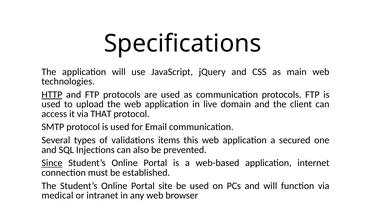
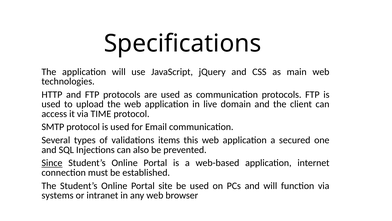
HTTP underline: present -> none (52, 94)
THAT: THAT -> TIME (101, 114)
medical: medical -> systems (58, 195)
